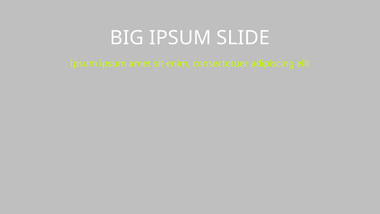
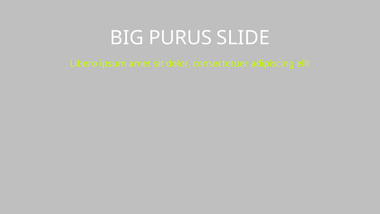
BIG IPSUM: IPSUM -> PURUS (180, 38)
Ipsum: Ipsum -> Libero (84, 63)
enim: enim -> dolor (178, 63)
